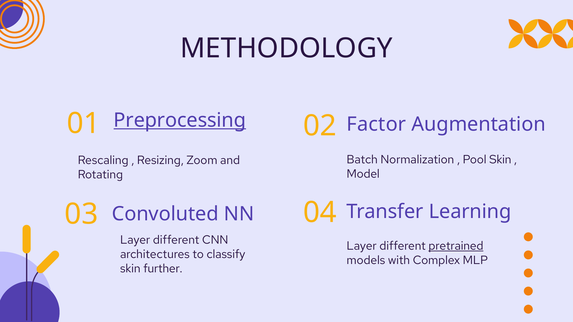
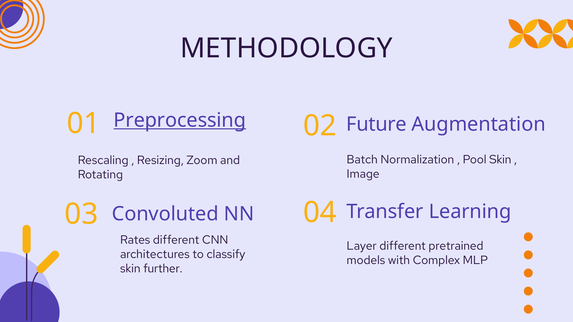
Factor: Factor -> Future (377, 125)
Model: Model -> Image (363, 174)
Layer: Layer -> Rates (135, 240)
pretrained underline: present -> none (456, 246)
